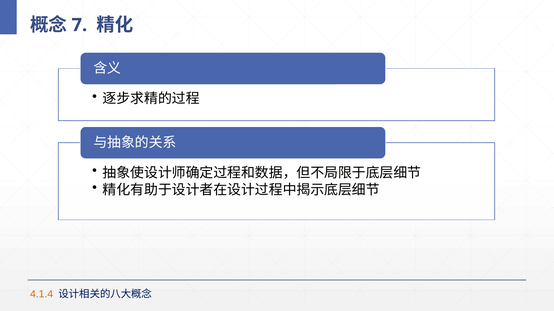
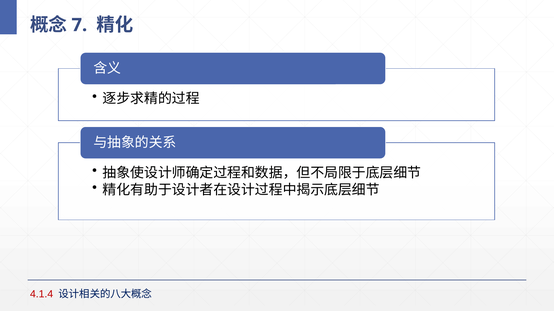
4.1.4 colour: orange -> red (42, 295)
